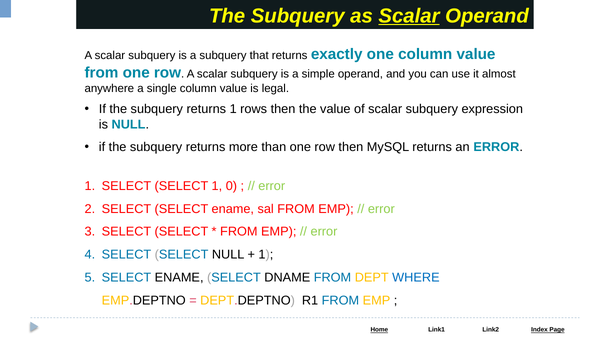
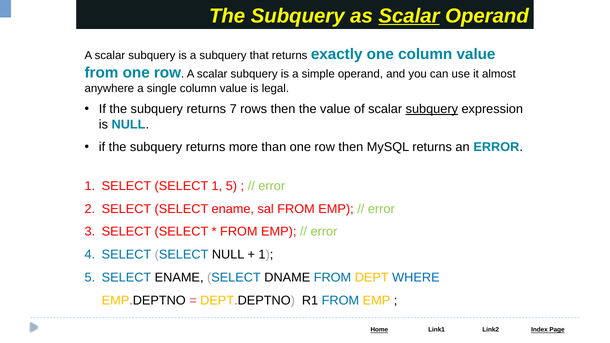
returns 1: 1 -> 7 (233, 109)
subquery underline: none -> present (432, 109)
SELECT 1 0: 0 -> 5 (231, 186)
